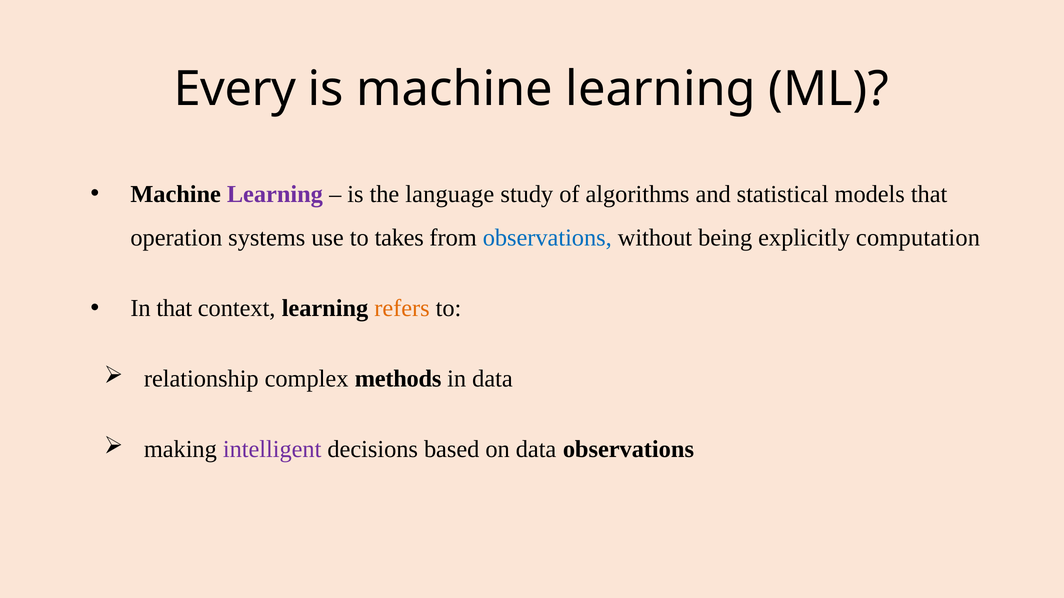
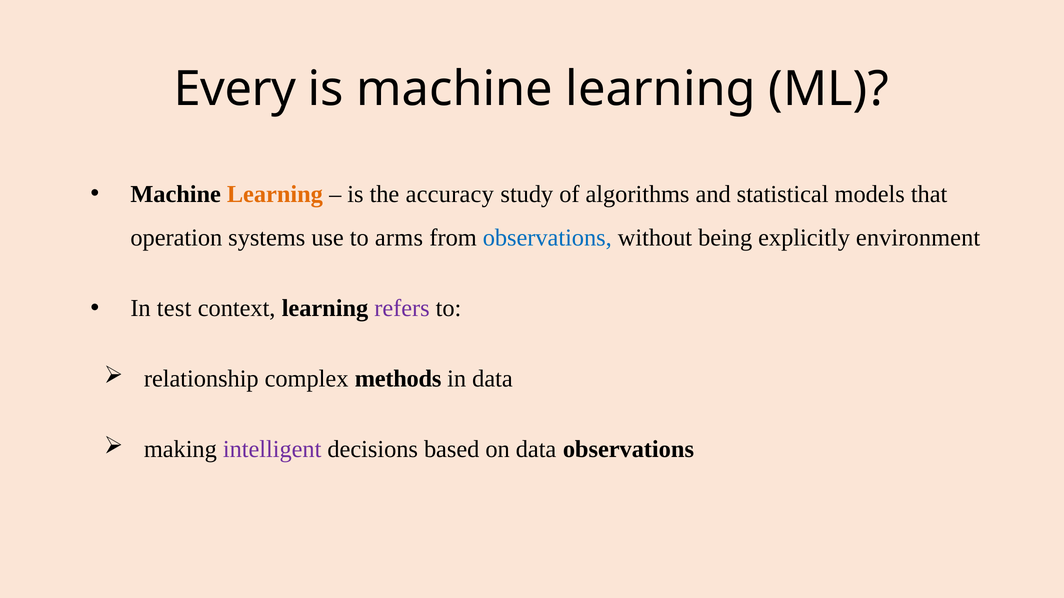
Learning colour: purple -> orange (275, 194)
language: language -> accuracy (450, 194)
takes: takes -> arms (399, 238)
computation: computation -> environment (918, 238)
In that: that -> test (174, 309)
refers colour: orange -> purple (402, 309)
